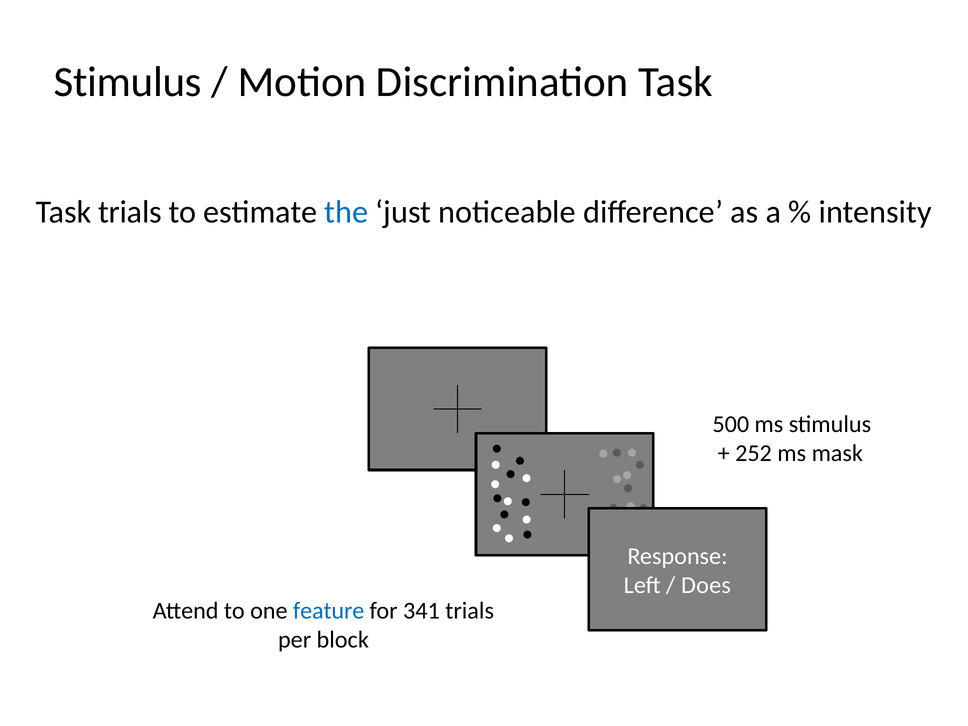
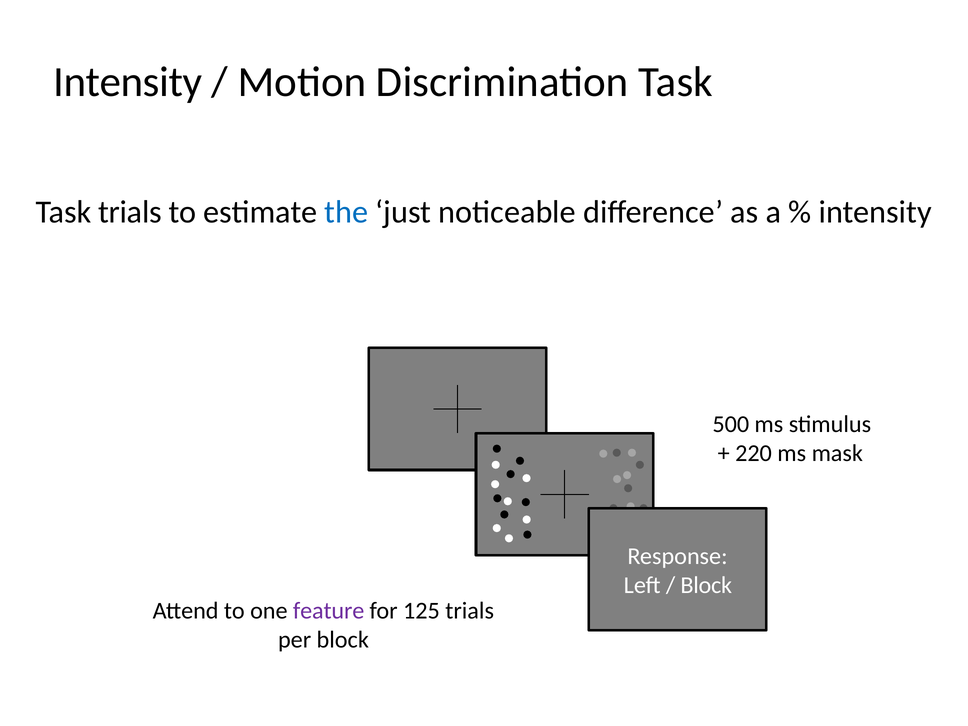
Stimulus: Stimulus -> Intensity (128, 82)
252: 252 -> 220 (753, 453)
Does: Does -> Block (706, 586)
feature colour: blue -> purple (329, 611)
341: 341 -> 125 (421, 611)
